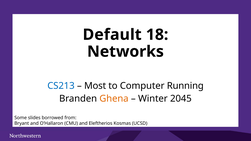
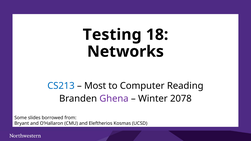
Default: Default -> Testing (112, 35)
Running: Running -> Reading (185, 86)
Ghena colour: orange -> purple (114, 99)
2045: 2045 -> 2078 (181, 99)
